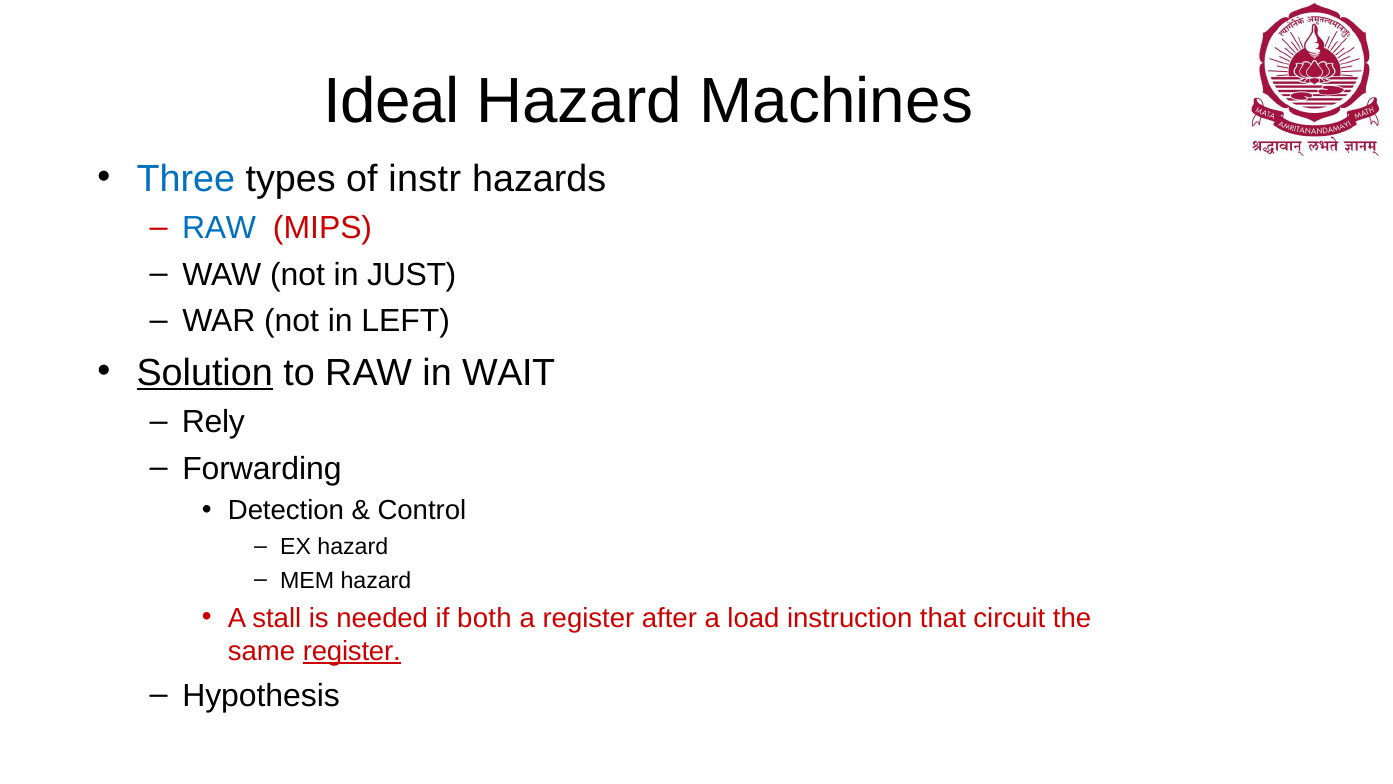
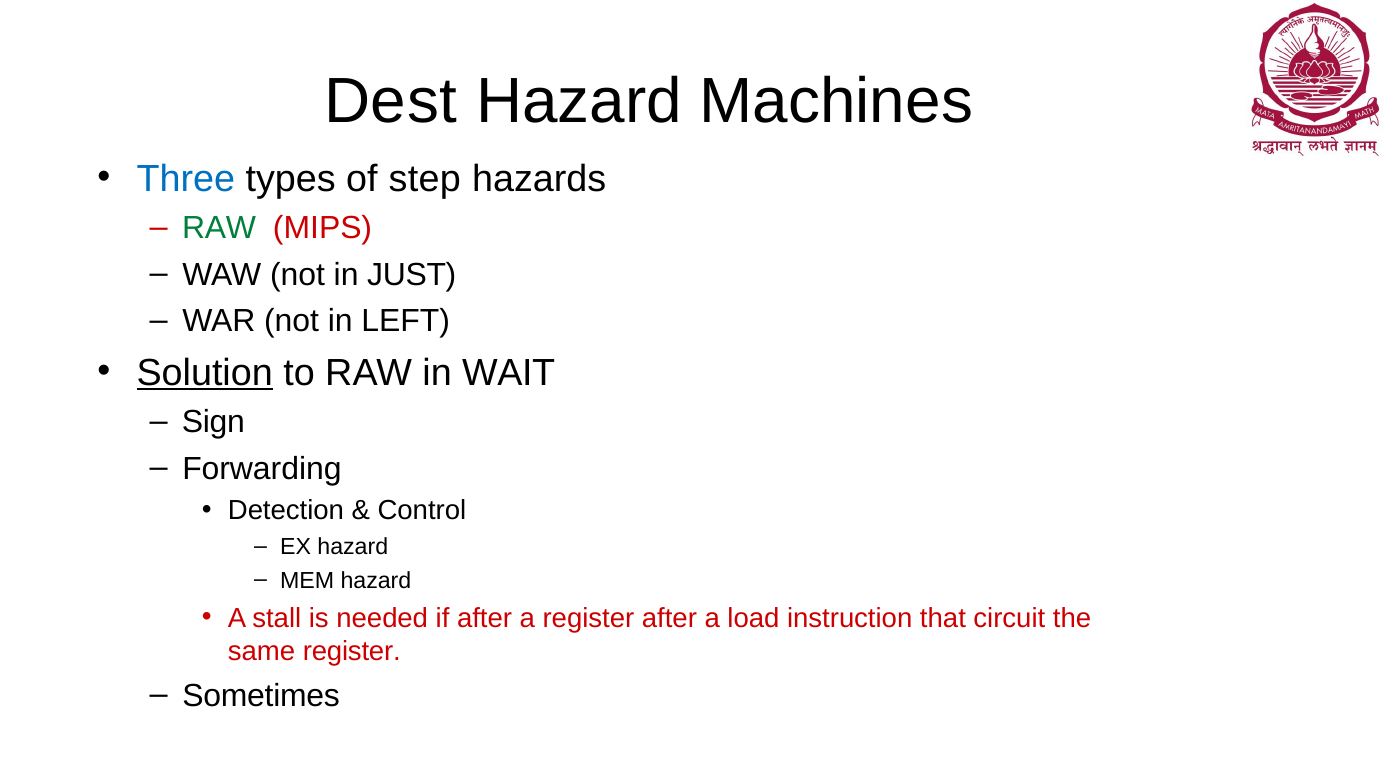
Ideal: Ideal -> Dest (391, 101)
instr: instr -> step (425, 179)
RAW colour: blue -> green (219, 228)
Rely: Rely -> Sign (213, 422)
if both: both -> after (485, 618)
register underline: present -> none (352, 651)
Hypothesis: Hypothesis -> Sometimes (261, 695)
